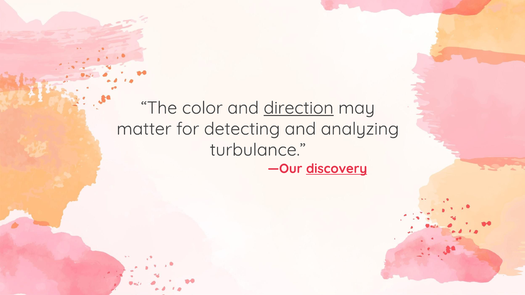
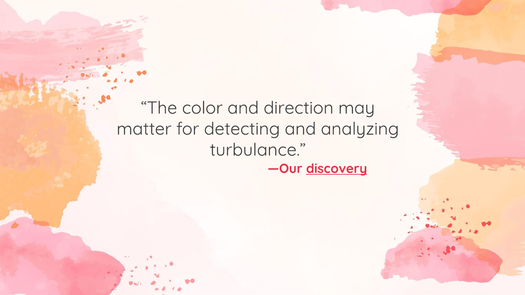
direction underline: present -> none (299, 108)
